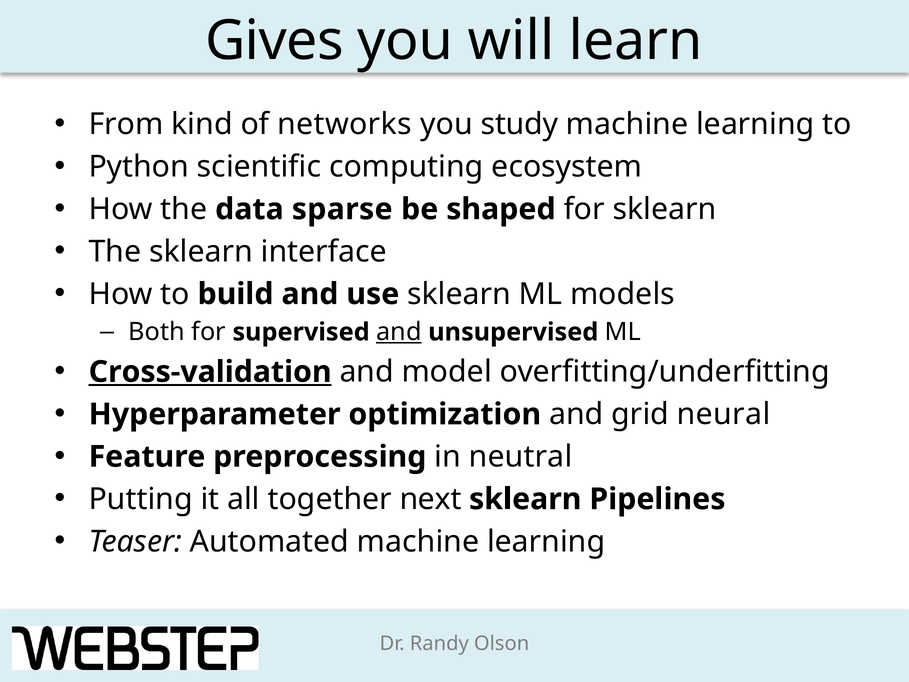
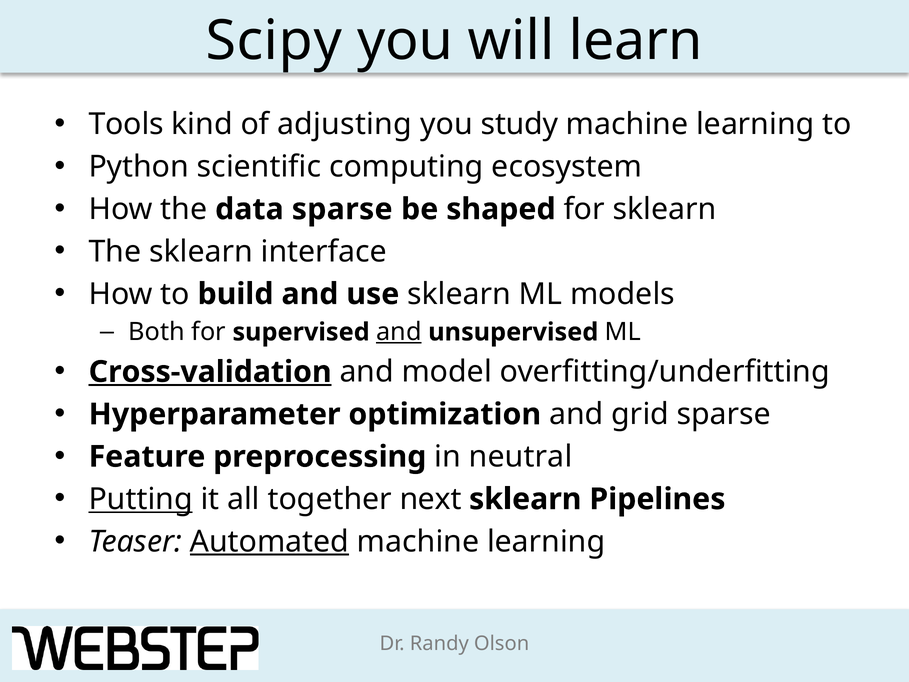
Gives: Gives -> Scipy (274, 41)
From: From -> Tools (126, 124)
networks: networks -> adjusting (345, 124)
grid neural: neural -> sparse (724, 414)
Putting underline: none -> present (141, 499)
Automated underline: none -> present (269, 541)
